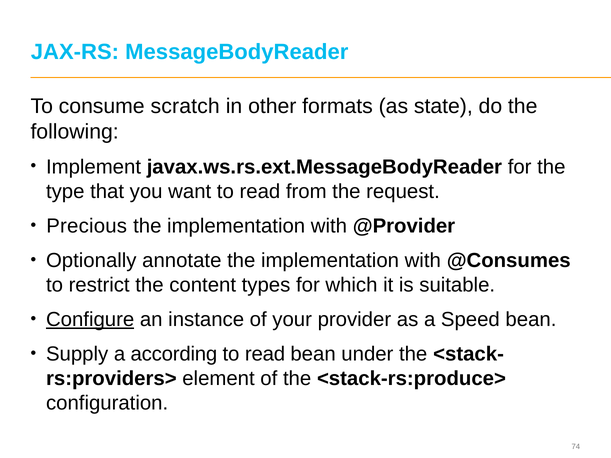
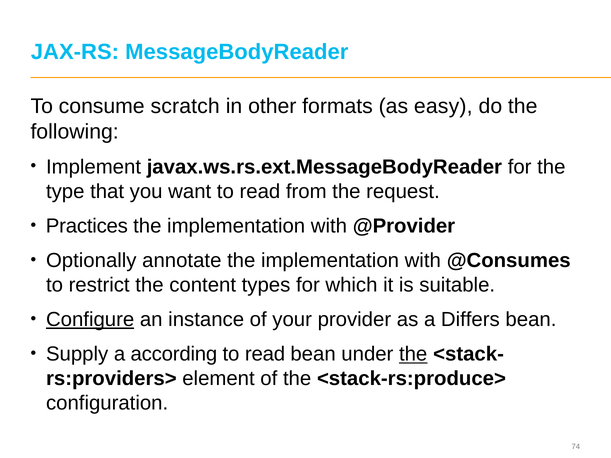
state: state -> easy (443, 106)
Precious: Precious -> Practices (87, 226)
Speed: Speed -> Differs (470, 320)
the underline: none -> present (413, 354)
